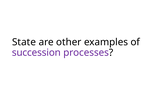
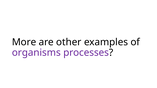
State: State -> More (24, 42)
succession: succession -> organisms (36, 53)
